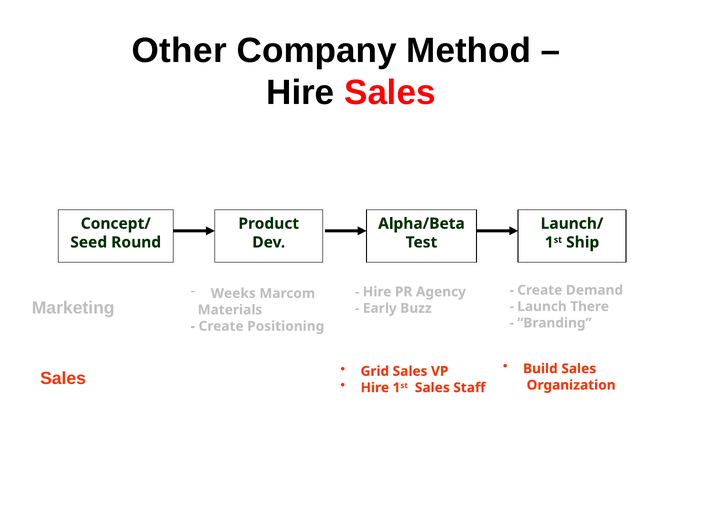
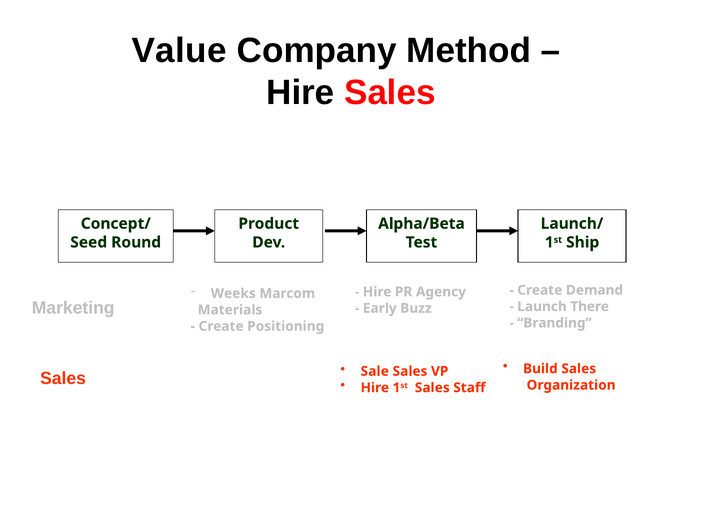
Other: Other -> Value (179, 50)
Grid: Grid -> Sale (375, 371)
